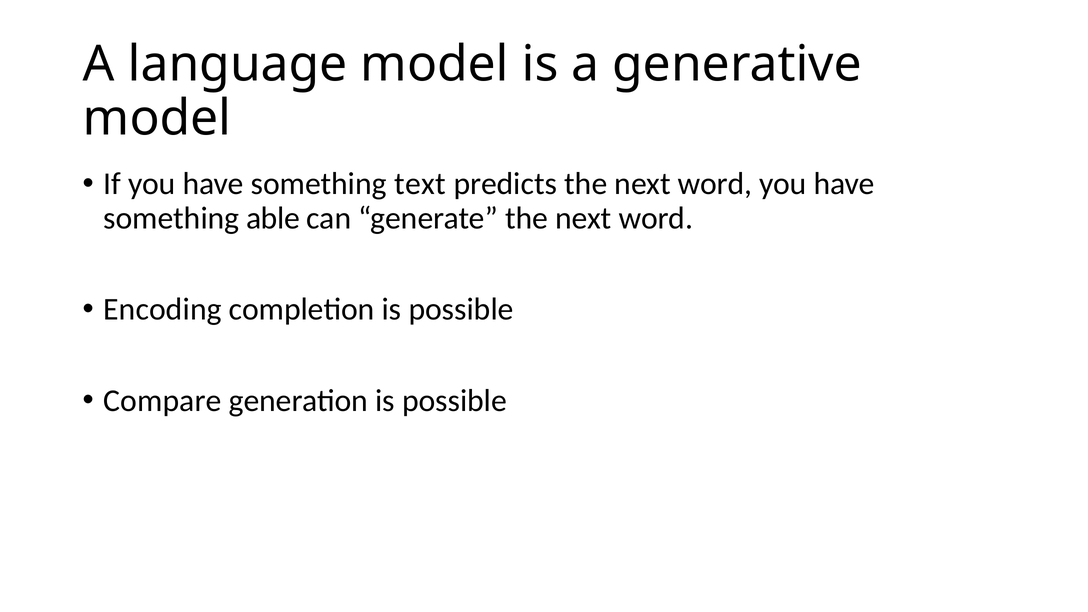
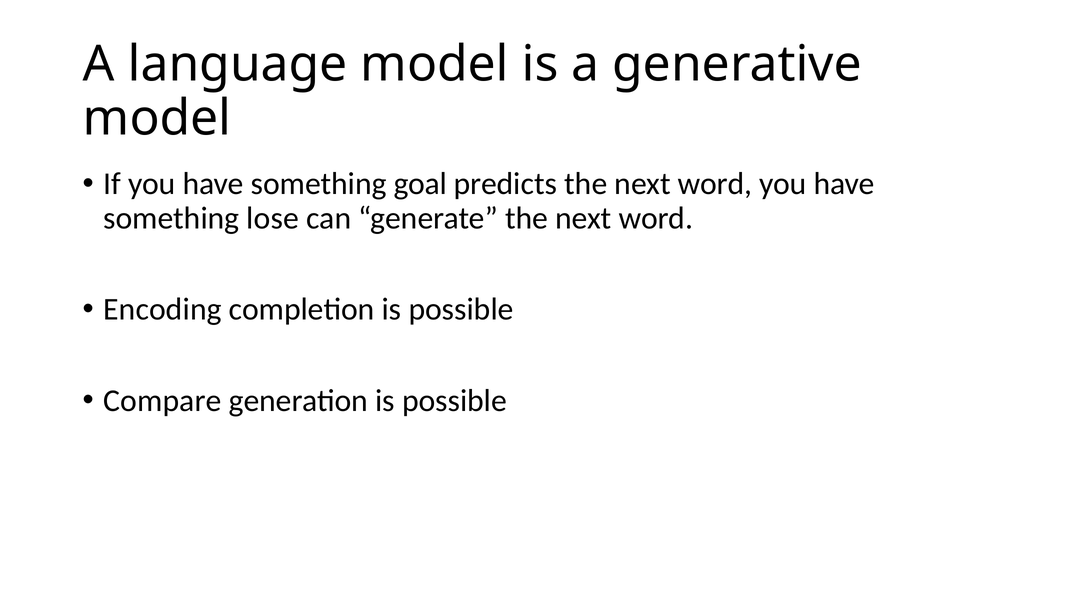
text: text -> goal (420, 184)
able: able -> lose (273, 218)
